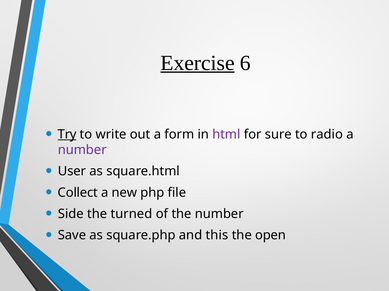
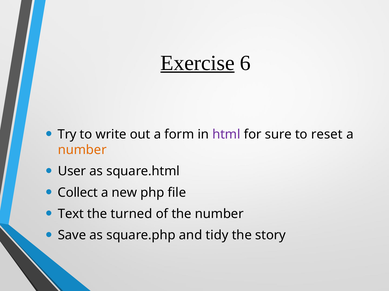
Try underline: present -> none (67, 135)
radio: radio -> reset (327, 135)
number colour: purple -> orange (82, 150)
Side: Side -> Text (71, 214)
this: this -> tidy (217, 236)
open: open -> story (270, 236)
